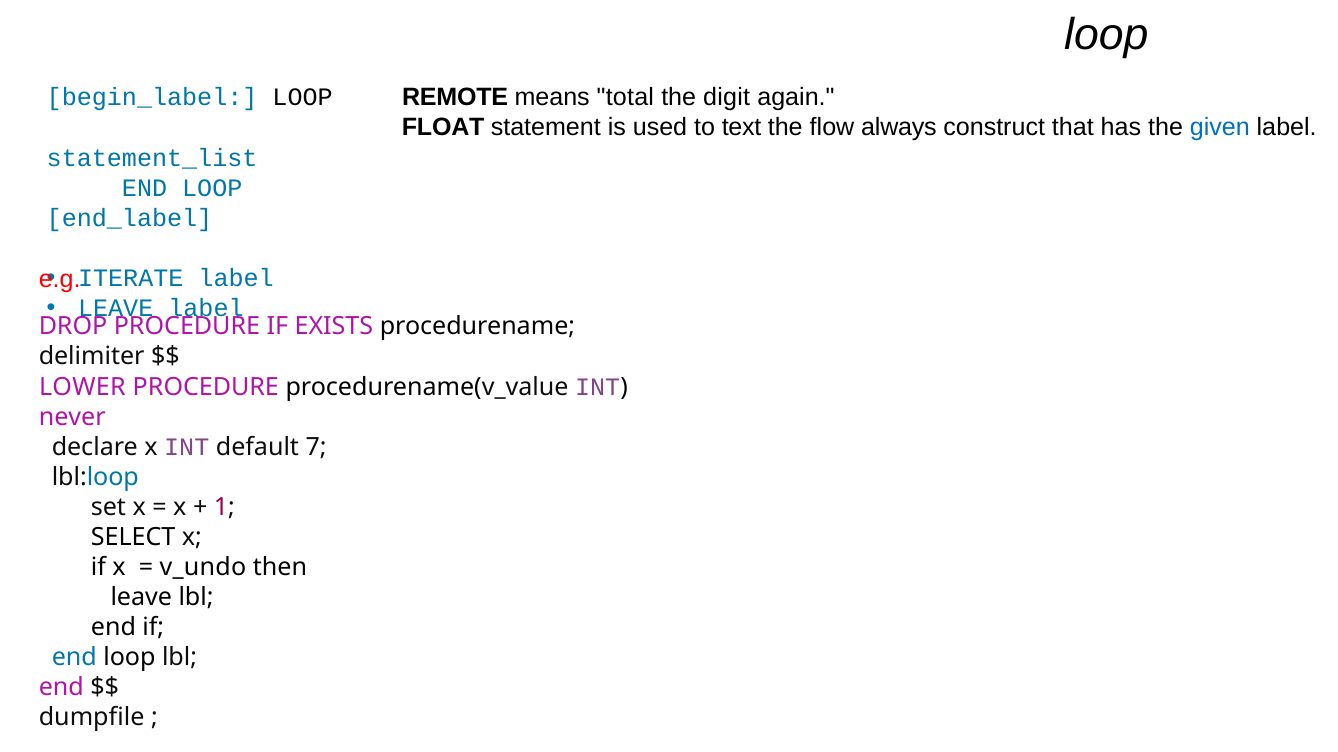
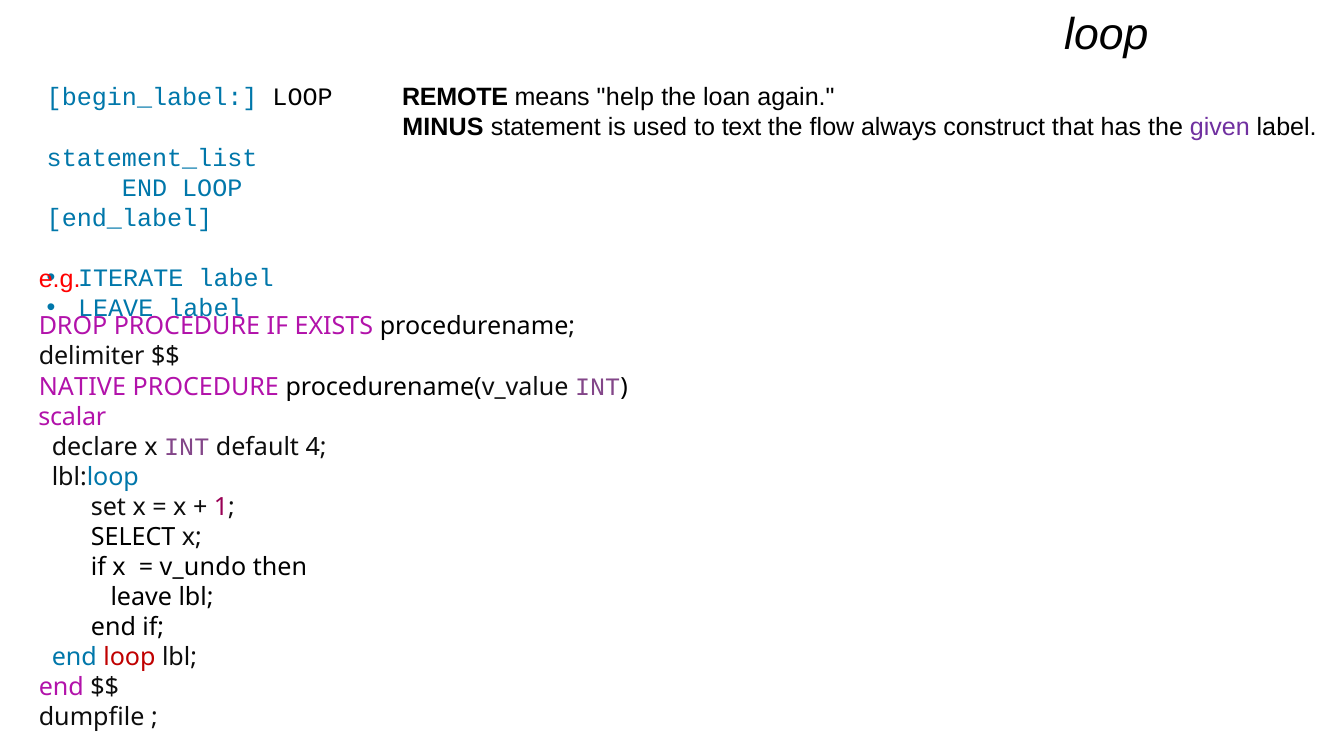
total: total -> help (625, 98)
digit: digit -> loan (727, 98)
FLOAT: FLOAT -> MINUS (443, 128)
given colour: blue -> purple (1220, 128)
LOWER: LOWER -> NATIVE (82, 387)
never: never -> scalar (72, 417)
7: 7 -> 4 (316, 447)
loop colour: black -> red (129, 658)
